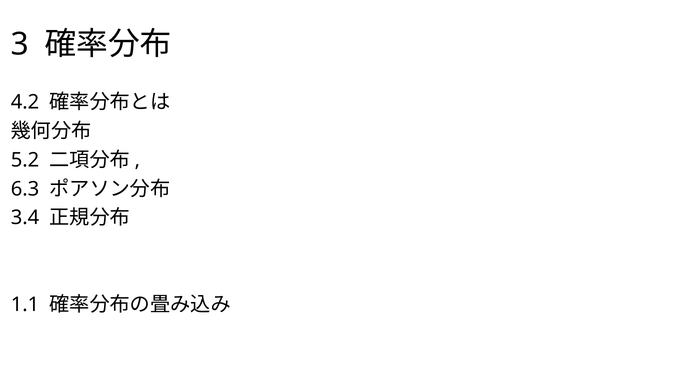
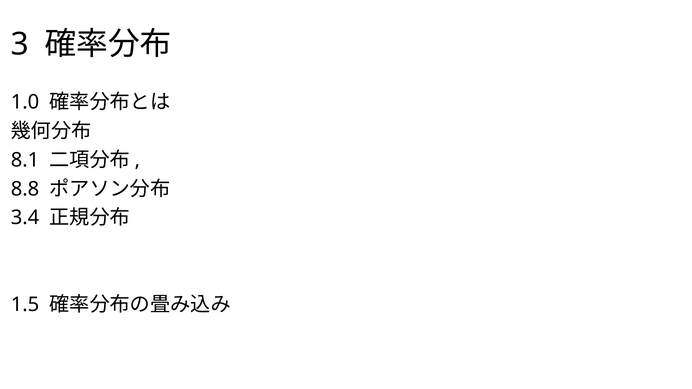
4.2: 4.2 -> 1.0 (25, 102)
5.2: 5.2 -> 8.1 (25, 160)
6.3: 6.3 -> 8.8 (25, 189)
1.1: 1.1 -> 1.5 (25, 305)
